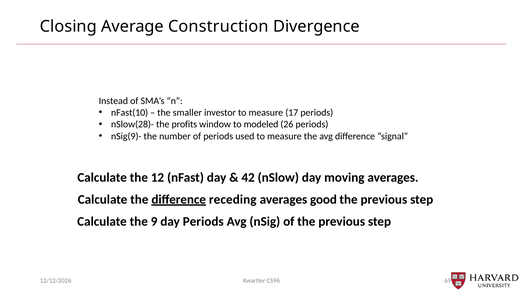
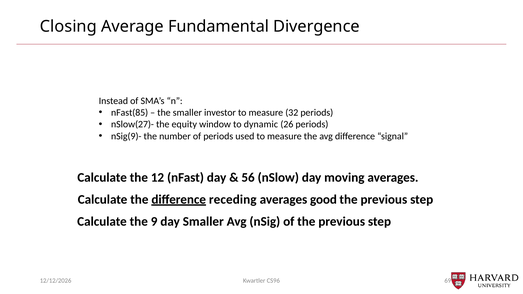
Construction: Construction -> Fundamental (219, 26)
nFast(10: nFast(10 -> nFast(85 (130, 113)
17: 17 -> 32 (292, 113)
nSlow(28)-: nSlow(28)- -> nSlow(27)- (132, 124)
profits: profits -> equity (184, 124)
modeled: modeled -> dynamic (261, 124)
42: 42 -> 56 (248, 178)
day Periods: Periods -> Smaller (203, 222)
